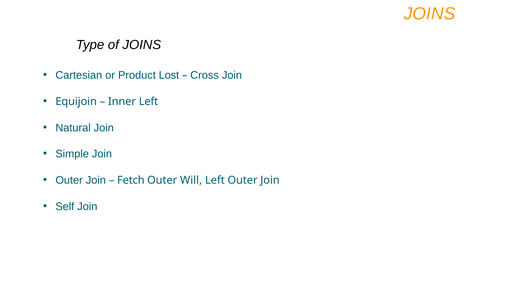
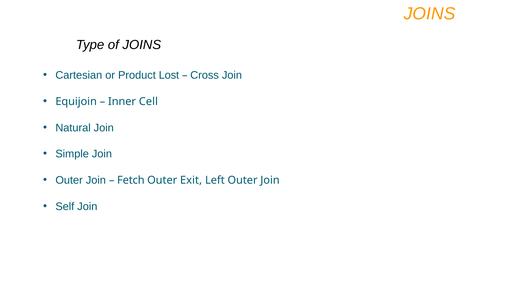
Inner Left: Left -> Cell (148, 102)
Will: Will -> Exit (191, 180)
